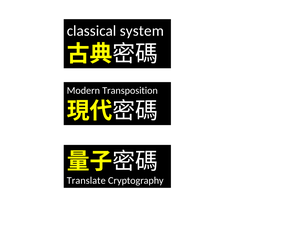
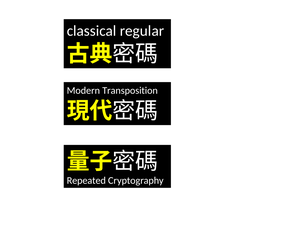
system: system -> regular (142, 31)
Translate: Translate -> Repeated (86, 181)
